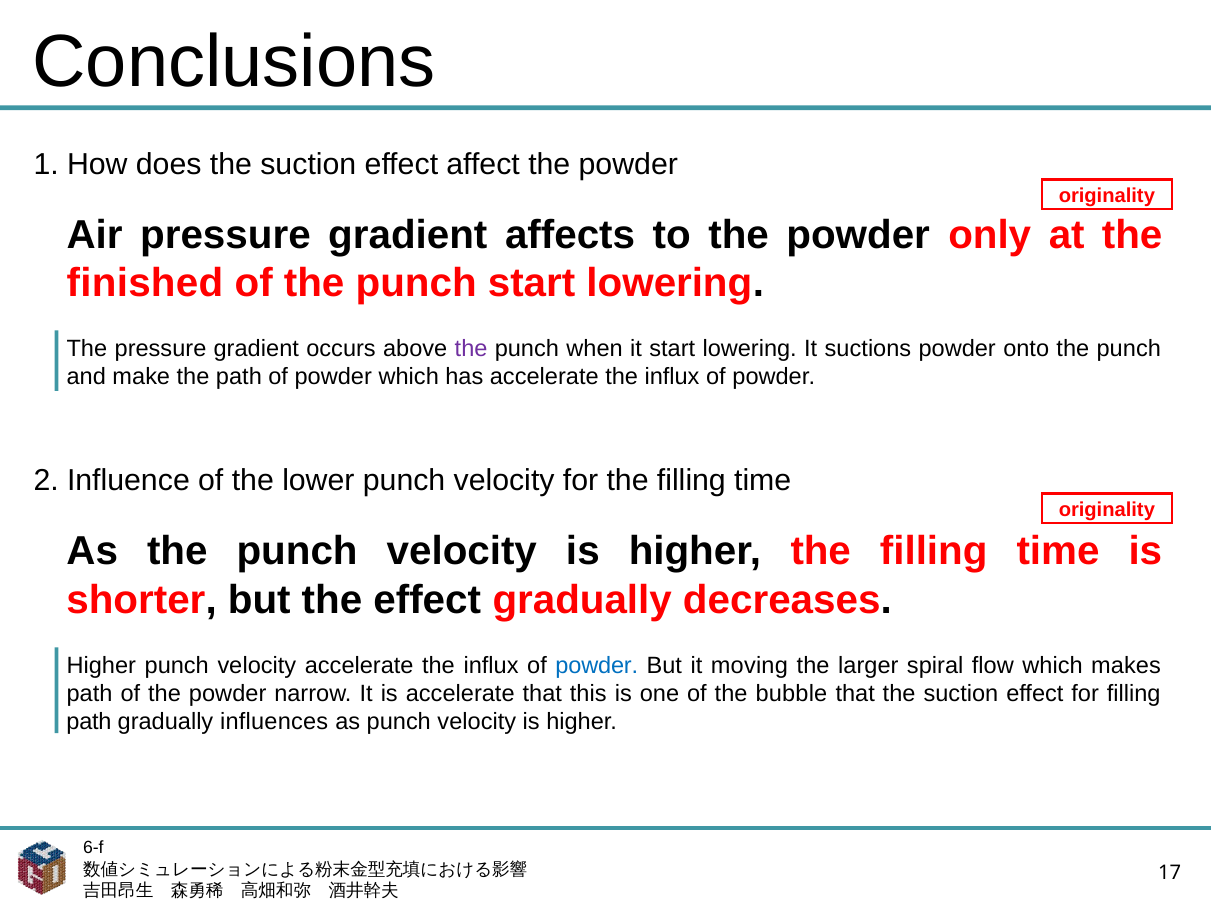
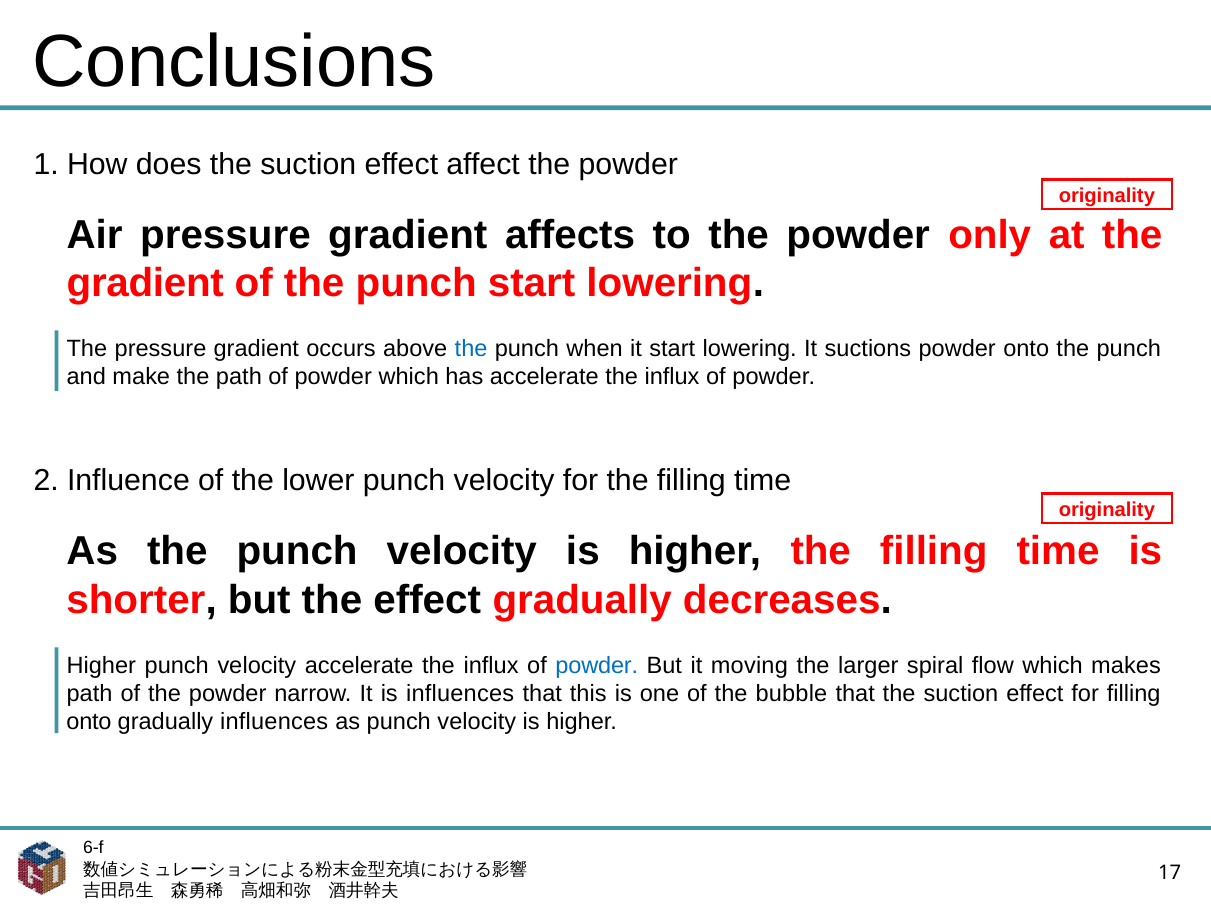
finished: finished -> gradient (145, 283)
the colour: purple -> blue (471, 349)
is accelerate: accelerate -> influences (460, 694)
path: path -> onto (89, 722)
